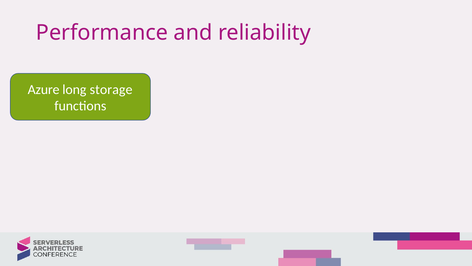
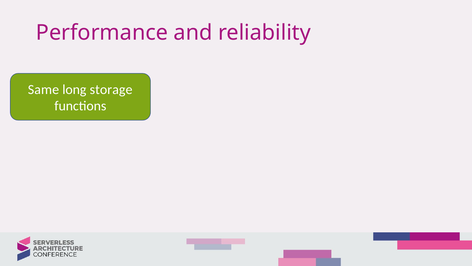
Azure: Azure -> Same (43, 89)
